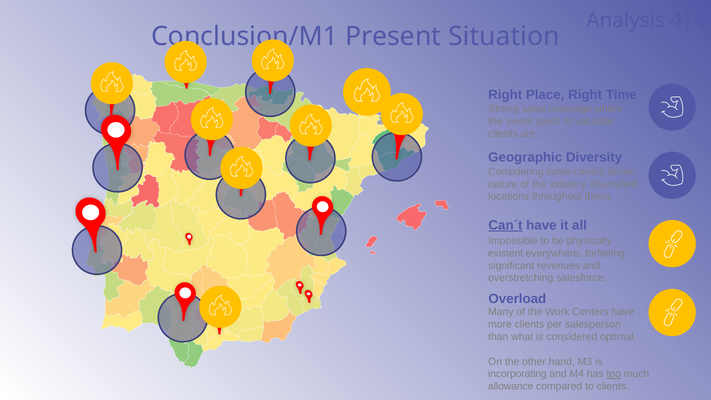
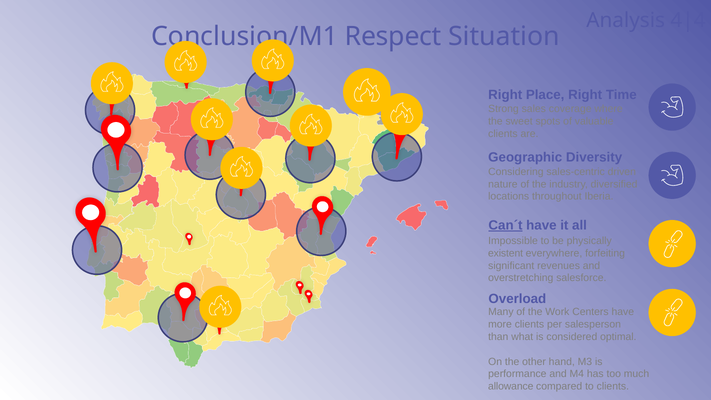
Present: Present -> Respect (393, 37)
incorporating: incorporating -> performance (517, 374)
too underline: present -> none (614, 374)
